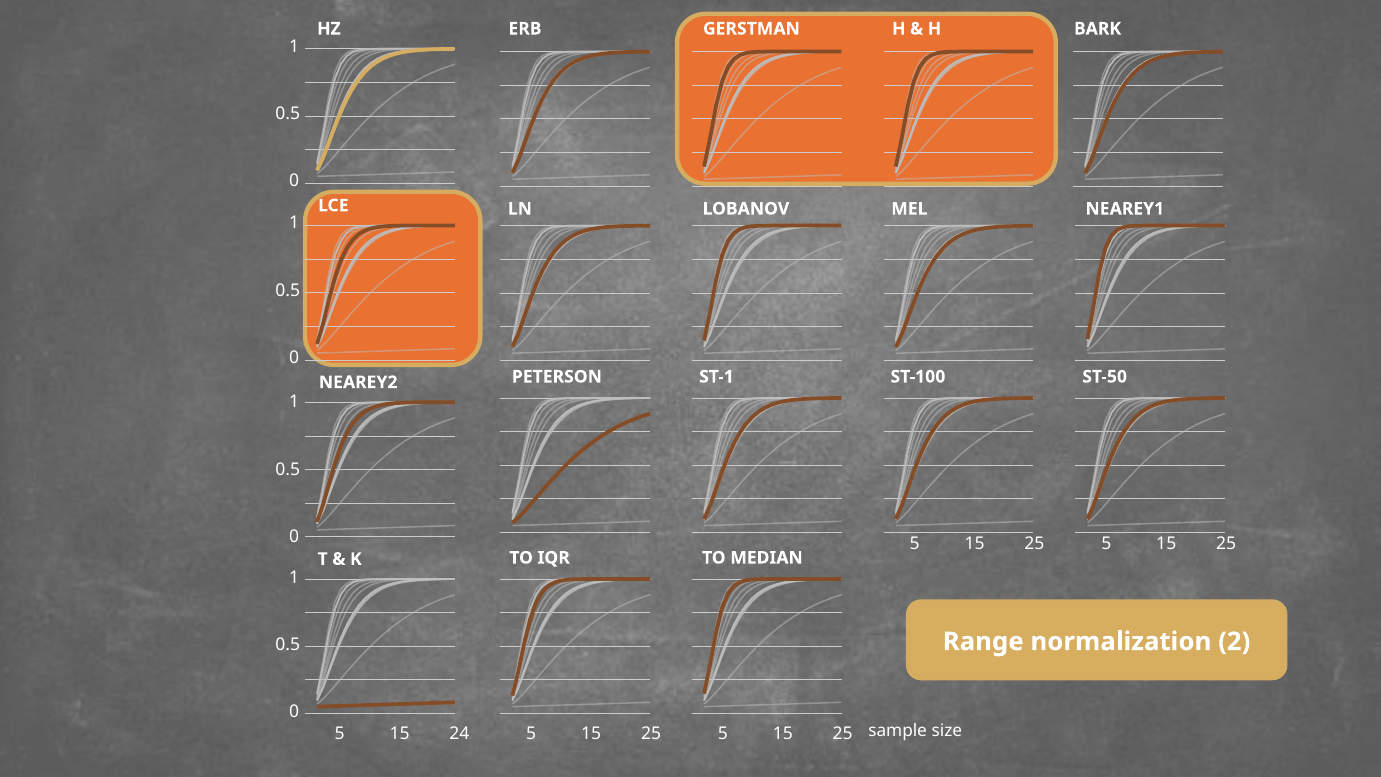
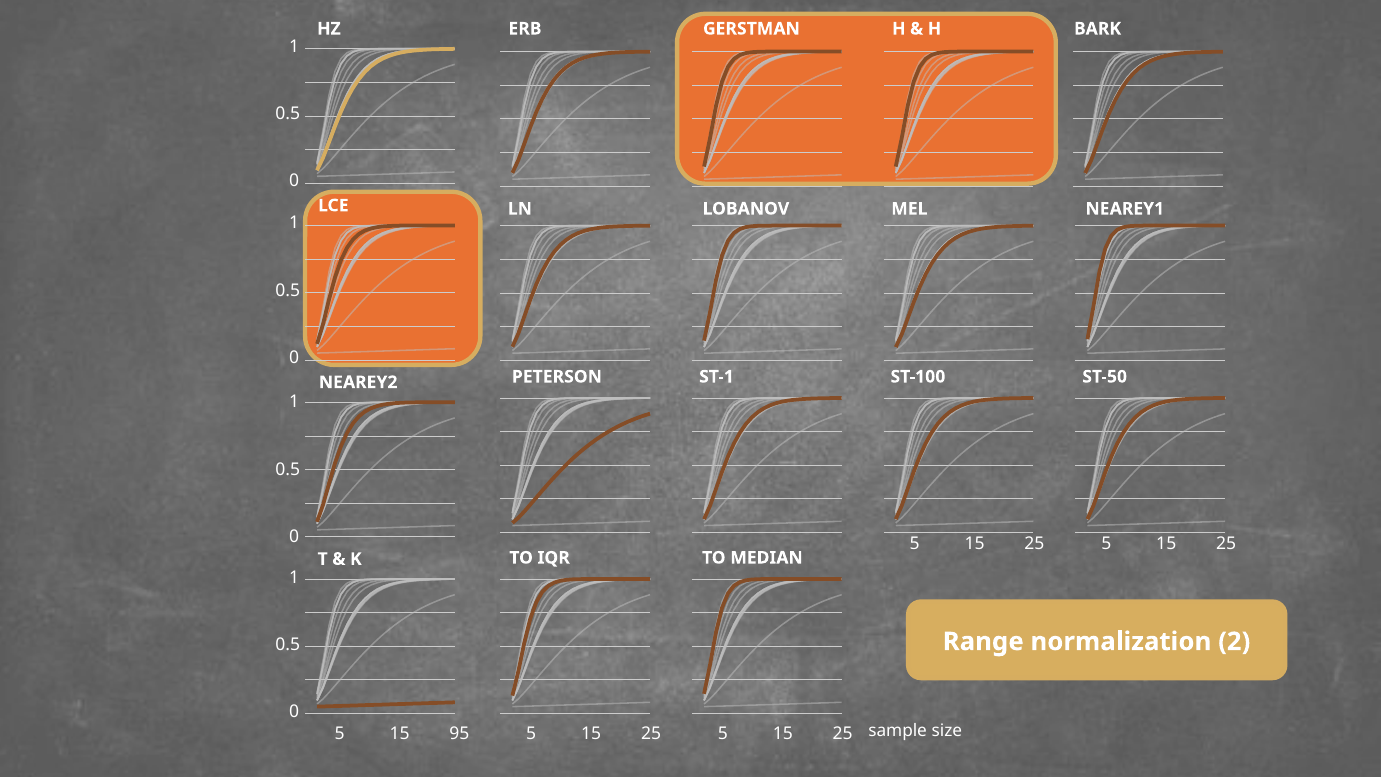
24: 24 -> 95 (459, 734)
